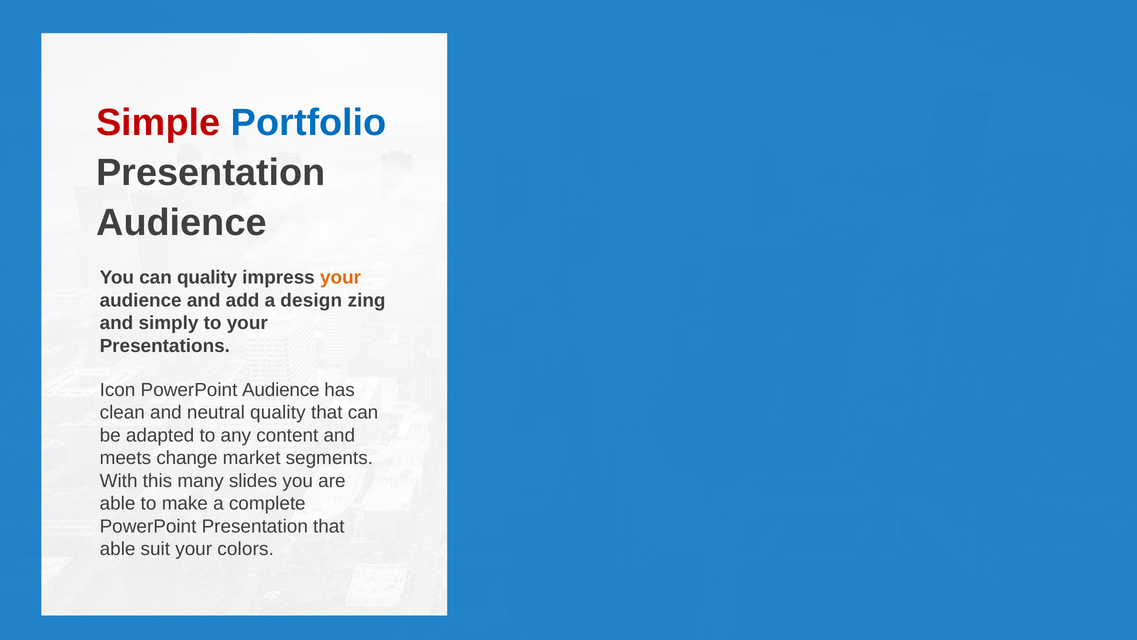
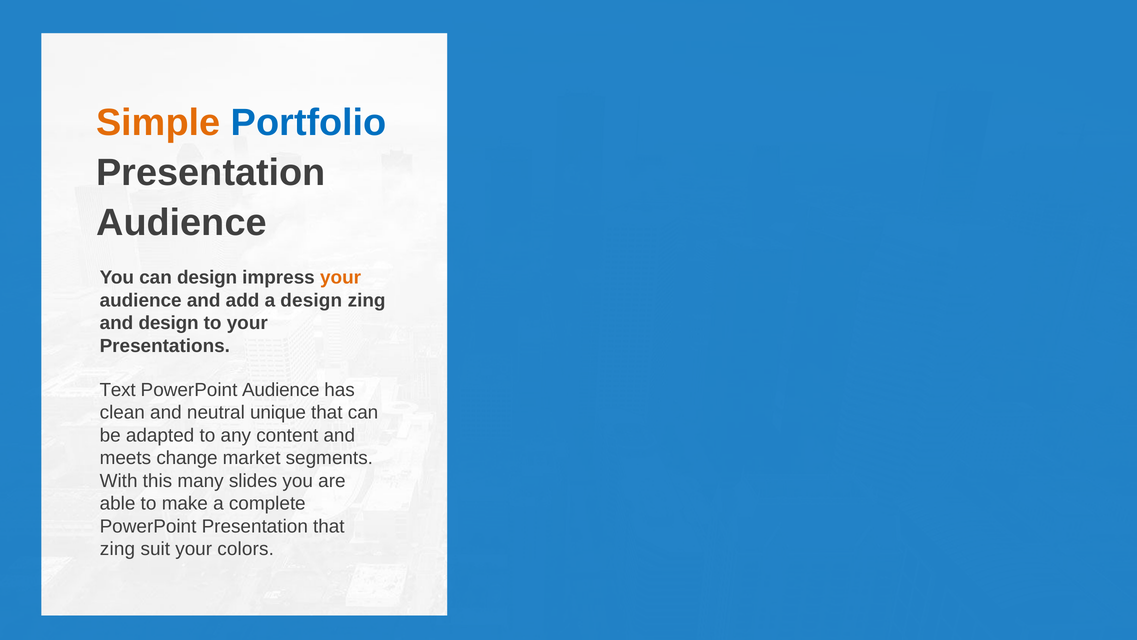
Simple colour: red -> orange (158, 123)
can quality: quality -> design (207, 277)
and simply: simply -> design (169, 323)
Icon: Icon -> Text (118, 390)
neutral quality: quality -> unique (278, 412)
able: able -> zing (117, 549)
